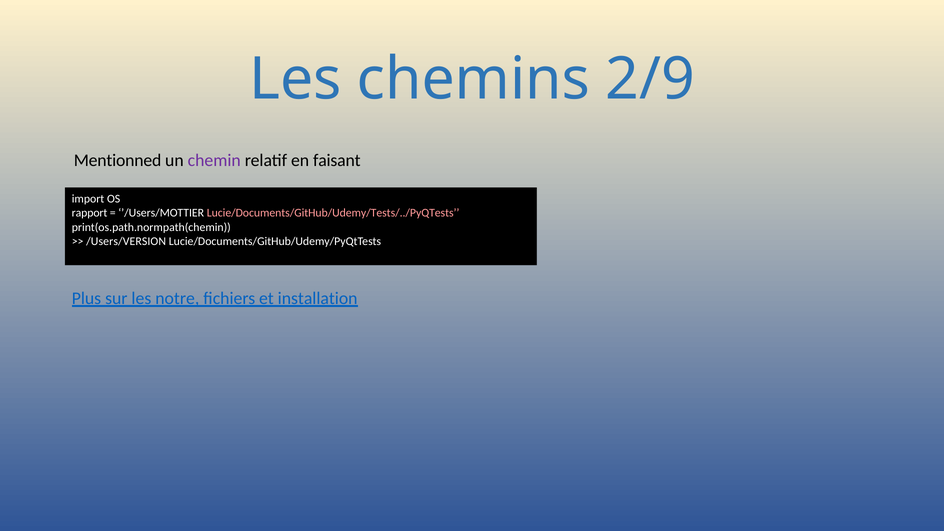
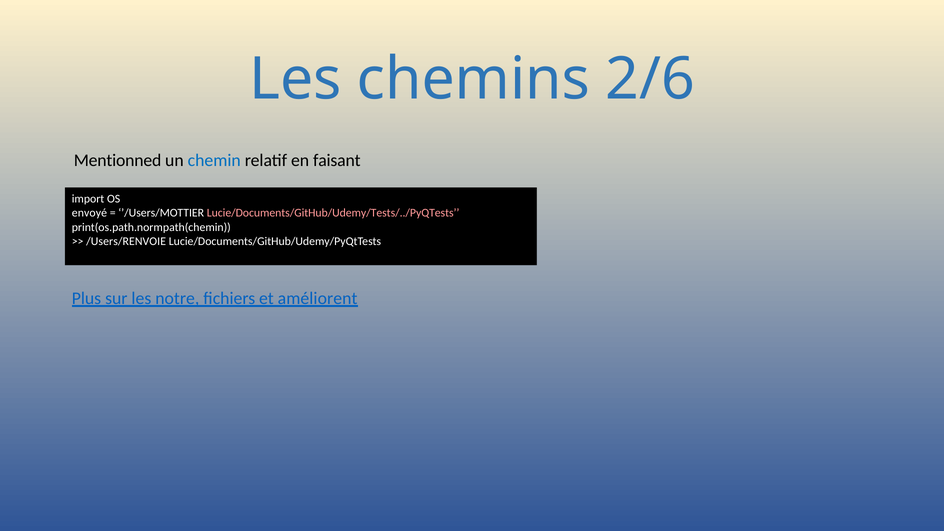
2/9: 2/9 -> 2/6 (650, 79)
chemin colour: purple -> blue (214, 160)
rapport: rapport -> envoyé (89, 213)
/Users/VERSION: /Users/VERSION -> /Users/RENVOIE (126, 241)
installation: installation -> améliorent (318, 298)
